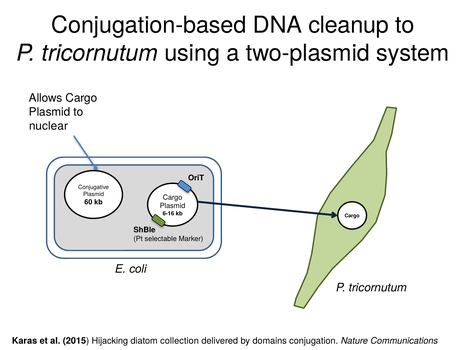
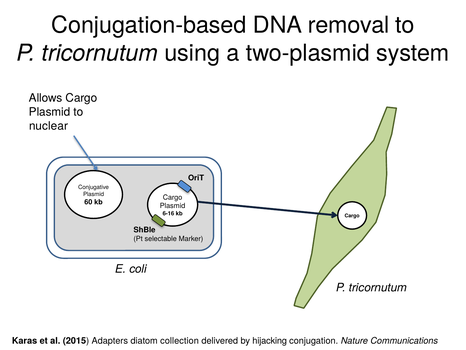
cleanup: cleanup -> removal (349, 25)
Hijacking: Hijacking -> Adapters (110, 340)
domains: domains -> hijacking (270, 340)
